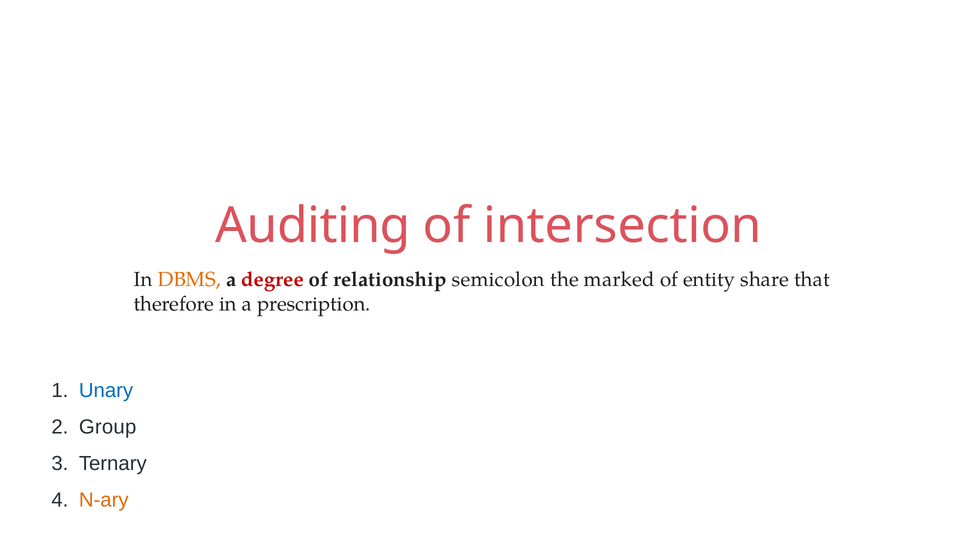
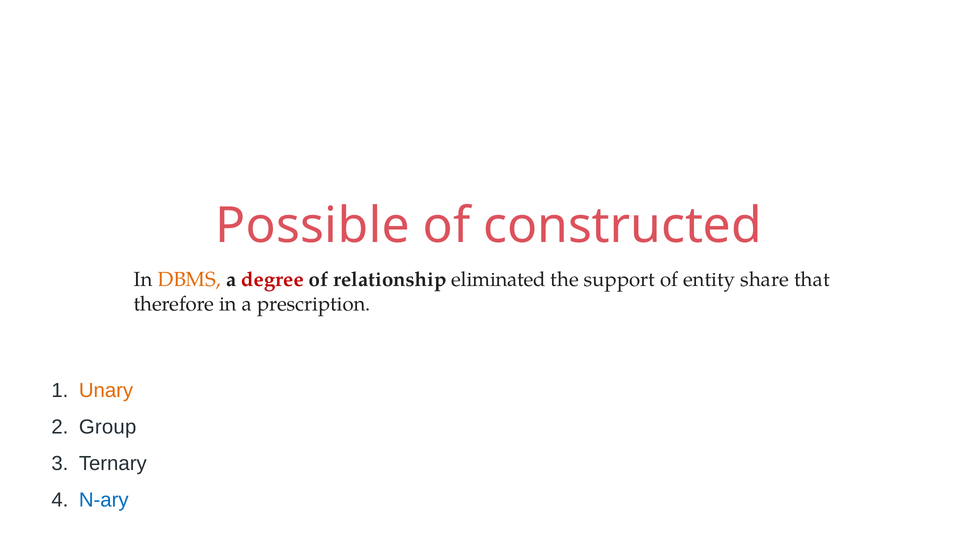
Auditing: Auditing -> Possible (313, 226)
intersection: intersection -> constructed (622, 226)
semicolon: semicolon -> eliminated (499, 280)
marked: marked -> support (619, 280)
Unary colour: blue -> orange (106, 391)
N-ary colour: orange -> blue (104, 501)
